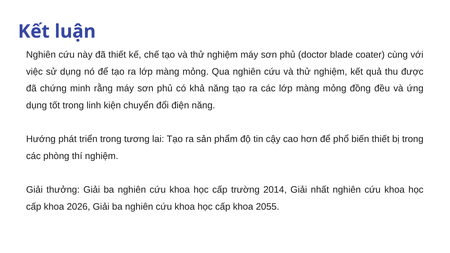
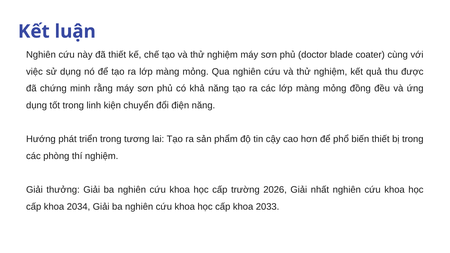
2014: 2014 -> 2026 (275, 190)
2026: 2026 -> 2034 (78, 207)
2055: 2055 -> 2033 (268, 207)
